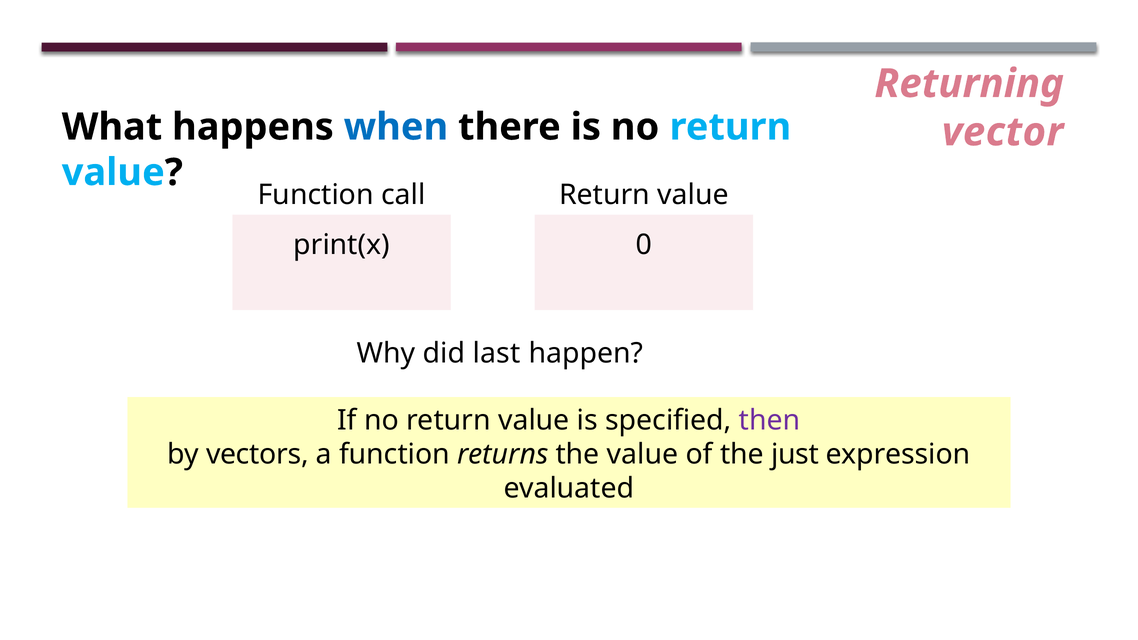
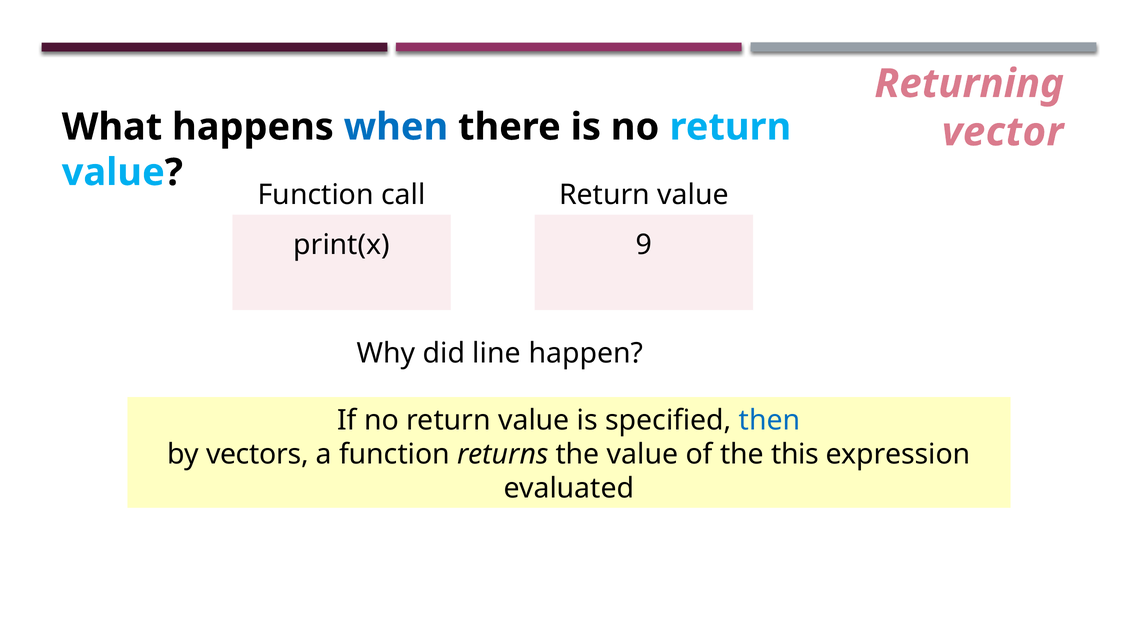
0: 0 -> 9 (644, 245)
last: last -> line (497, 353)
then colour: purple -> blue (770, 420)
just: just -> this (795, 454)
